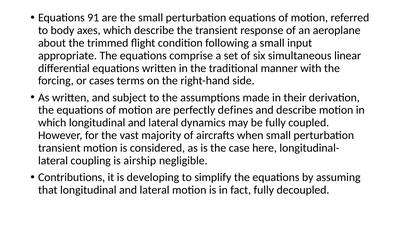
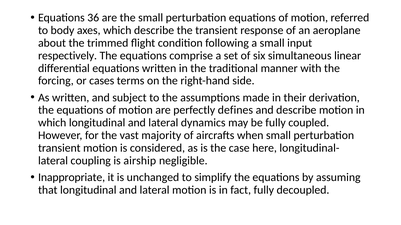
91: 91 -> 36 (93, 18)
appropriate: appropriate -> respectively (68, 56)
Contributions: Contributions -> Inappropriate (72, 178)
developing: developing -> unchanged (153, 178)
